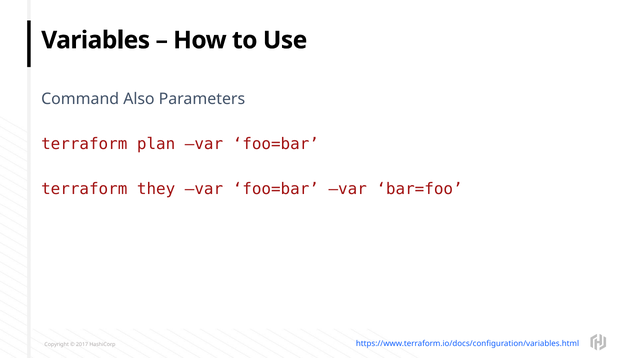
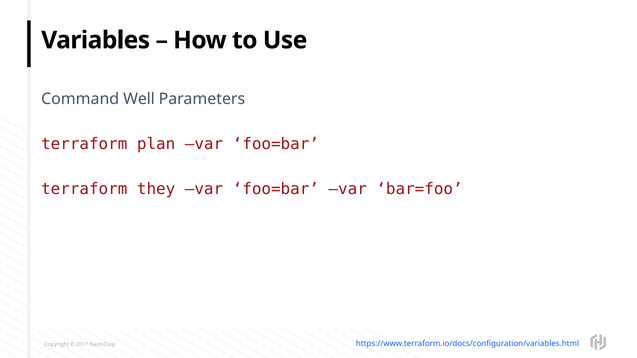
Also: Also -> Well (139, 99)
